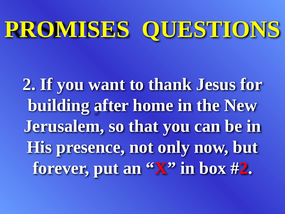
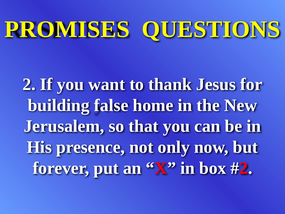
after: after -> false (111, 105)
